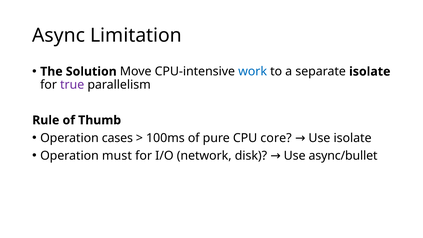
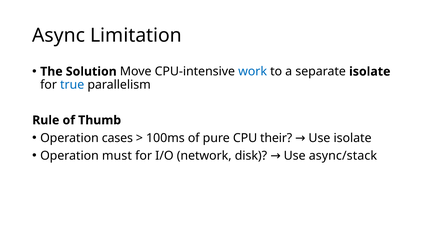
true colour: purple -> blue (72, 85)
core: core -> their (276, 138)
async/bullet: async/bullet -> async/stack (343, 156)
